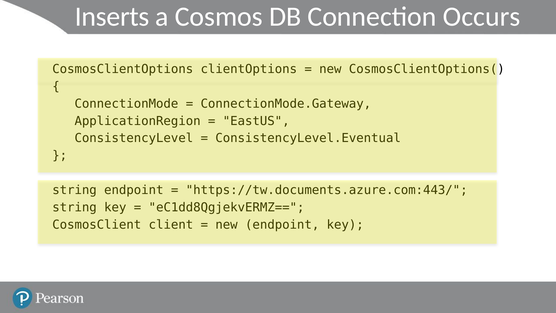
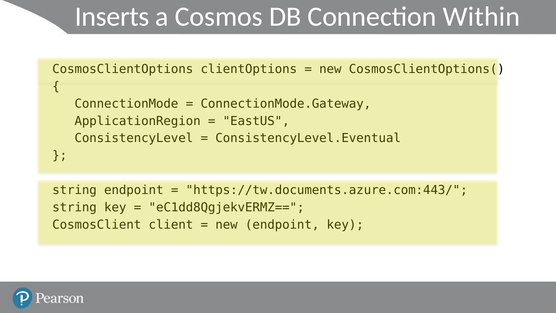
Occurs: Occurs -> Within (482, 17)
